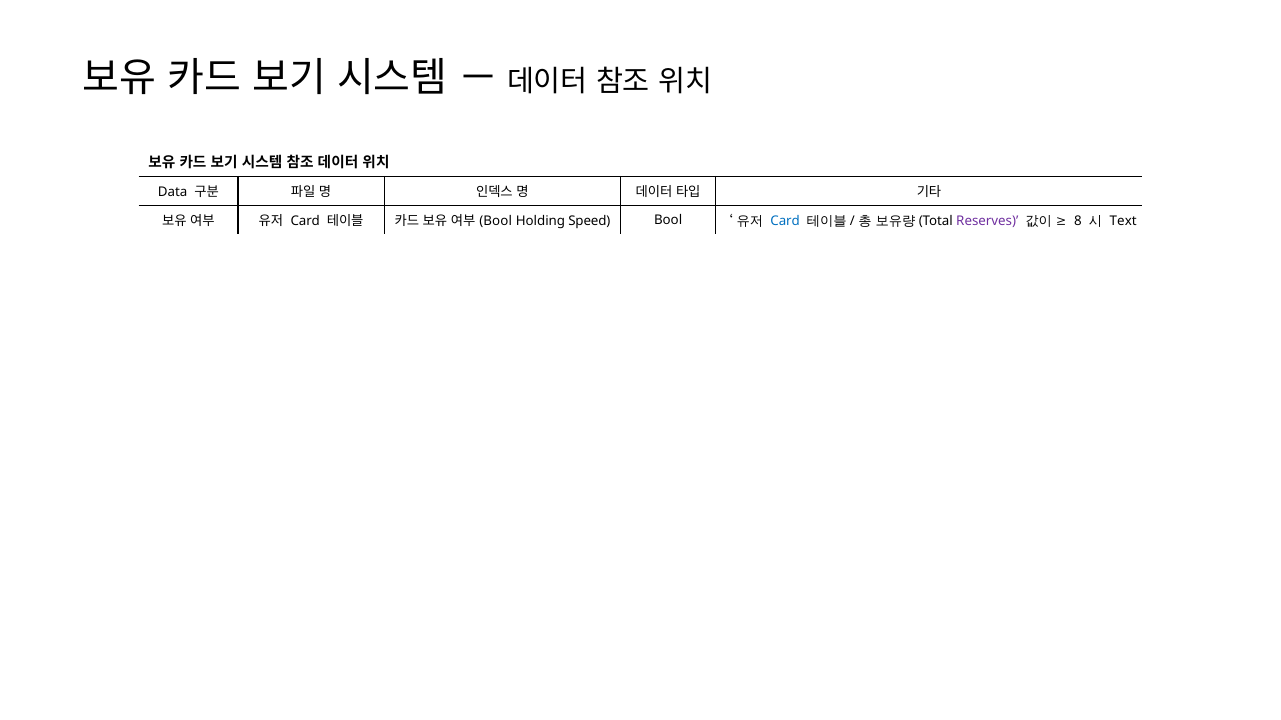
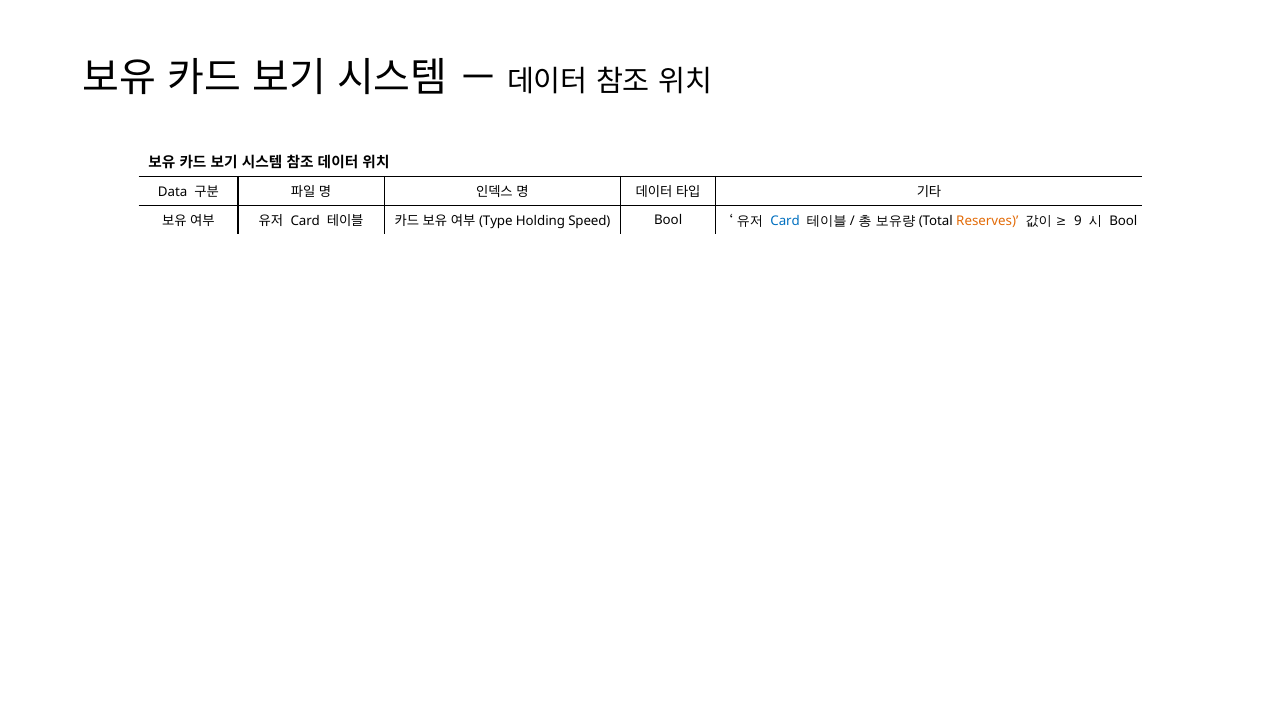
Bool: Bool -> Type (496, 221)
Reserves colour: purple -> orange (987, 222)
8: 8 -> 9 (1078, 222)
Text: Text -> Bool (1123, 222)
